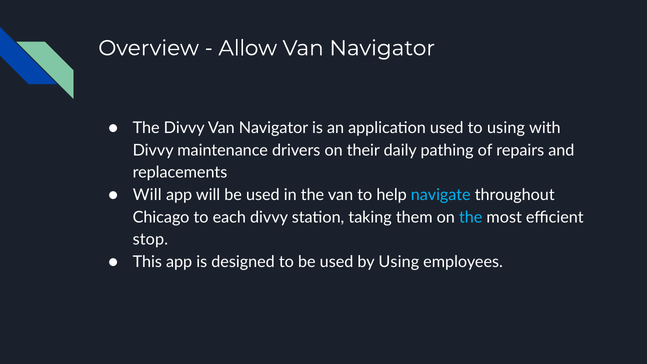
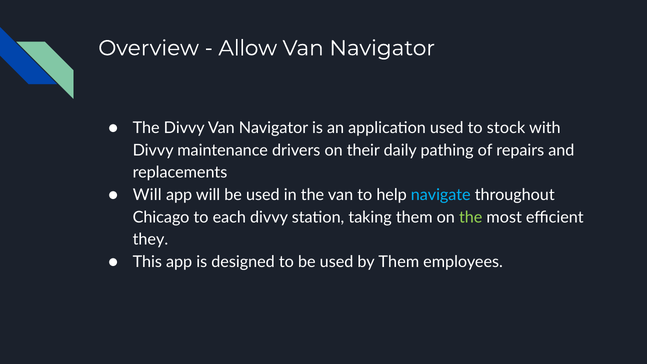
to using: using -> stock (506, 128)
the colour: light blue -> light green (471, 217)
stop: stop -> they (150, 239)
by Using: Using -> Them (399, 262)
